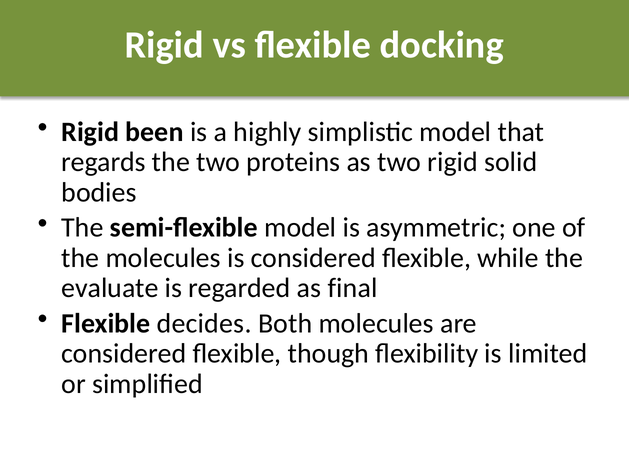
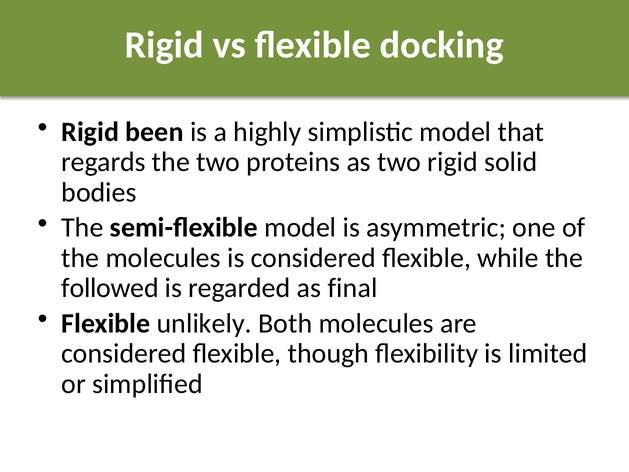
evaluate: evaluate -> followed (110, 288)
decides: decides -> unlikely (204, 323)
